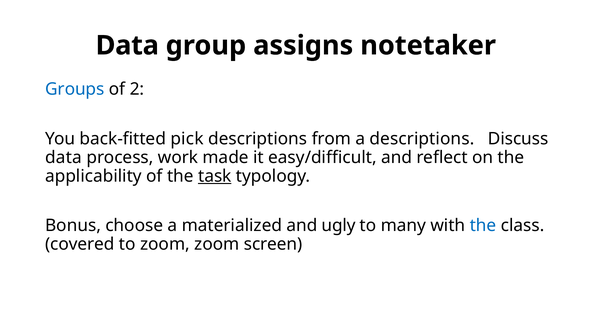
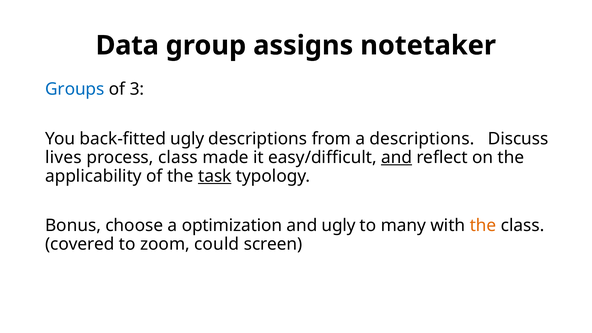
2: 2 -> 3 (137, 89)
back-fitted pick: pick -> ugly (187, 139)
data: data -> lives (64, 157)
process work: work -> class (178, 157)
and underline: none -> present (397, 157)
materialized: materialized -> optimization (232, 226)
the colour: blue -> orange (483, 226)
zoom zoom: zoom -> could (217, 244)
